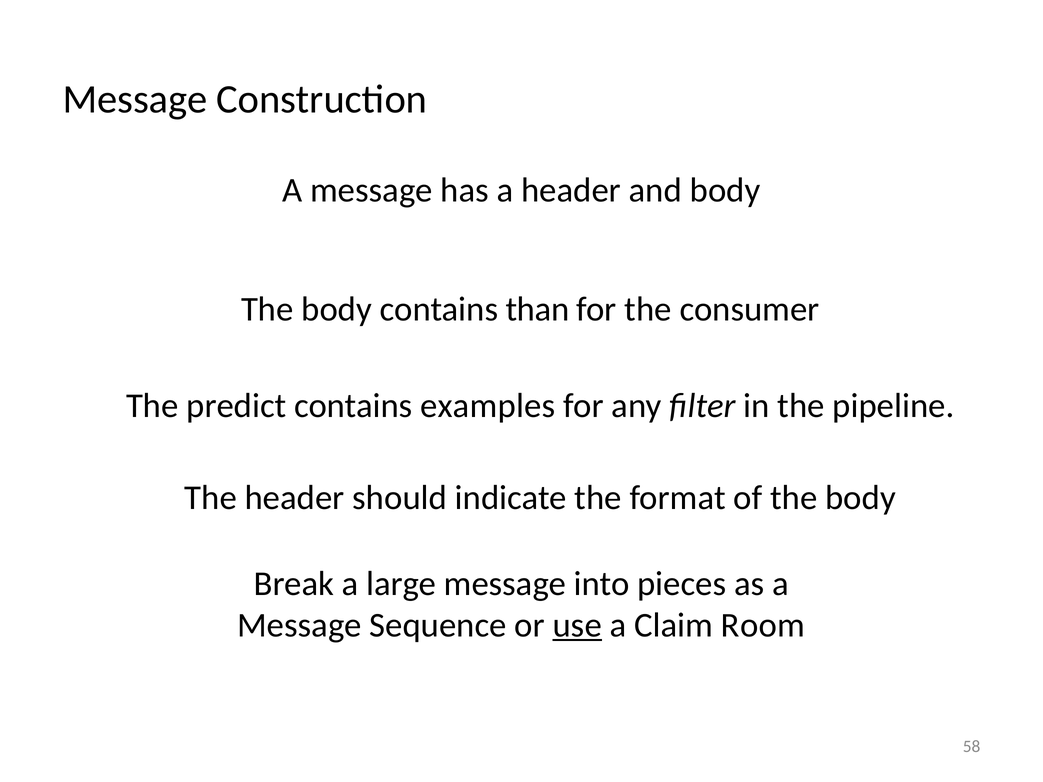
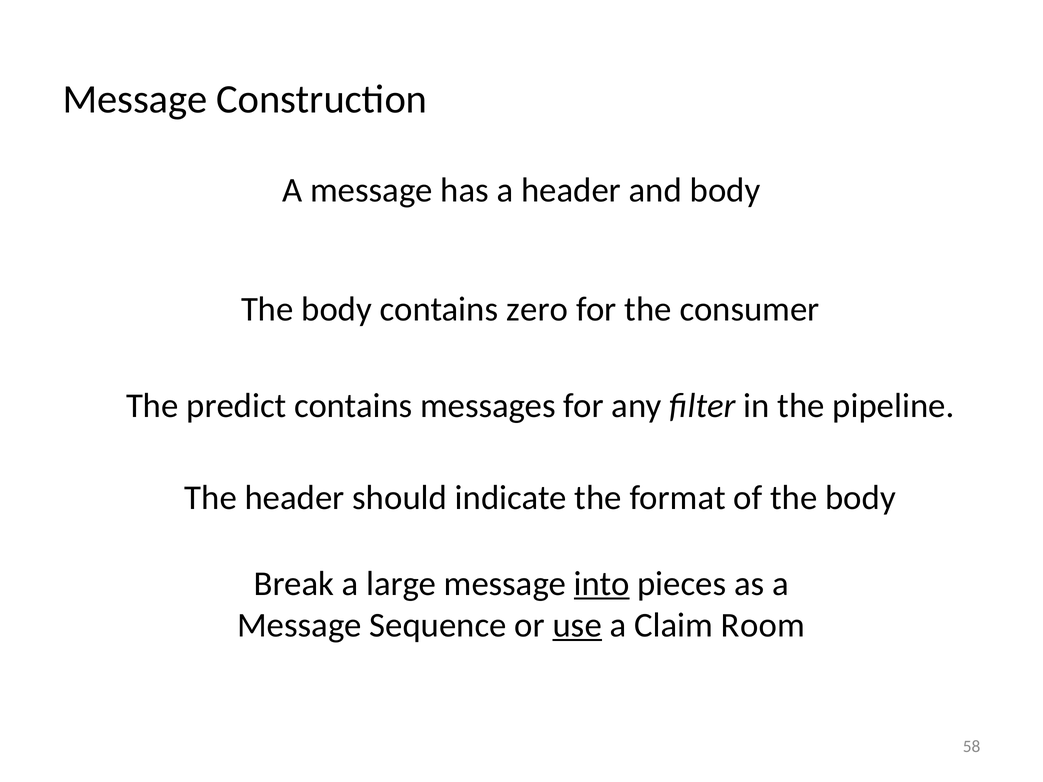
than: than -> zero (537, 309)
examples: examples -> messages (488, 406)
into underline: none -> present (602, 584)
